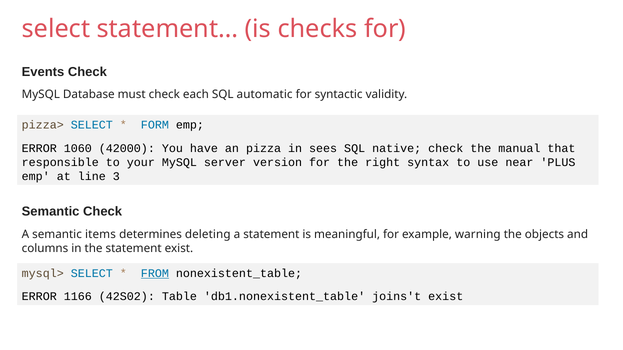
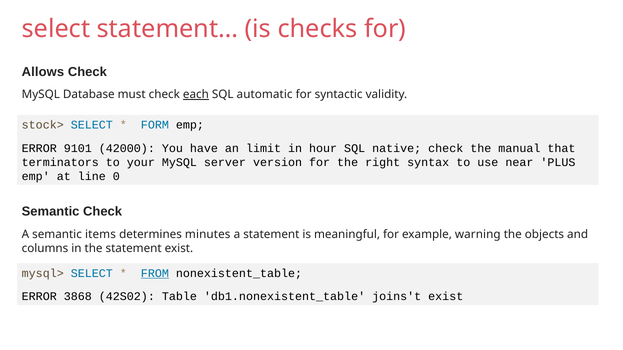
Events: Events -> Allows (43, 72)
each underline: none -> present (196, 95)
pizza>: pizza> -> stock> (43, 125)
1060: 1060 -> 9101 (78, 149)
pizza: pizza -> limit (264, 149)
sees: sees -> hour (323, 149)
responsible: responsible -> terminators (60, 163)
3: 3 -> 0 (116, 177)
deleting: deleting -> minutes (208, 234)
1166: 1166 -> 3868 (78, 297)
